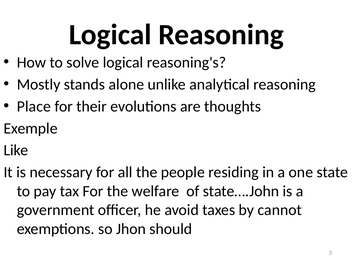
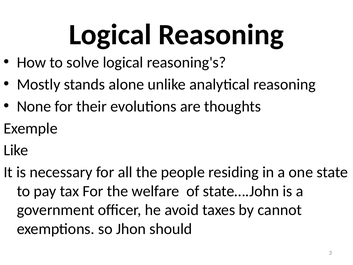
Place: Place -> None (34, 106)
